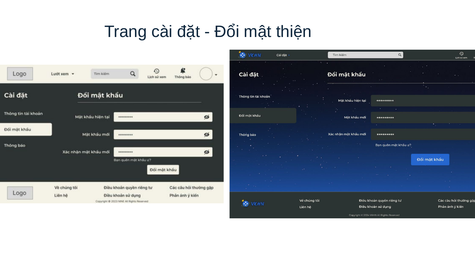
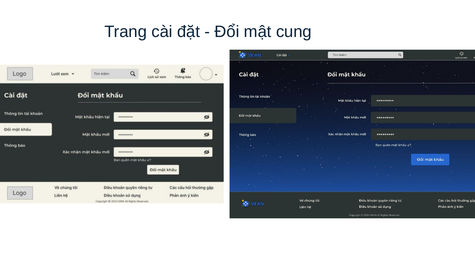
thiện: thiện -> cung (294, 32)
